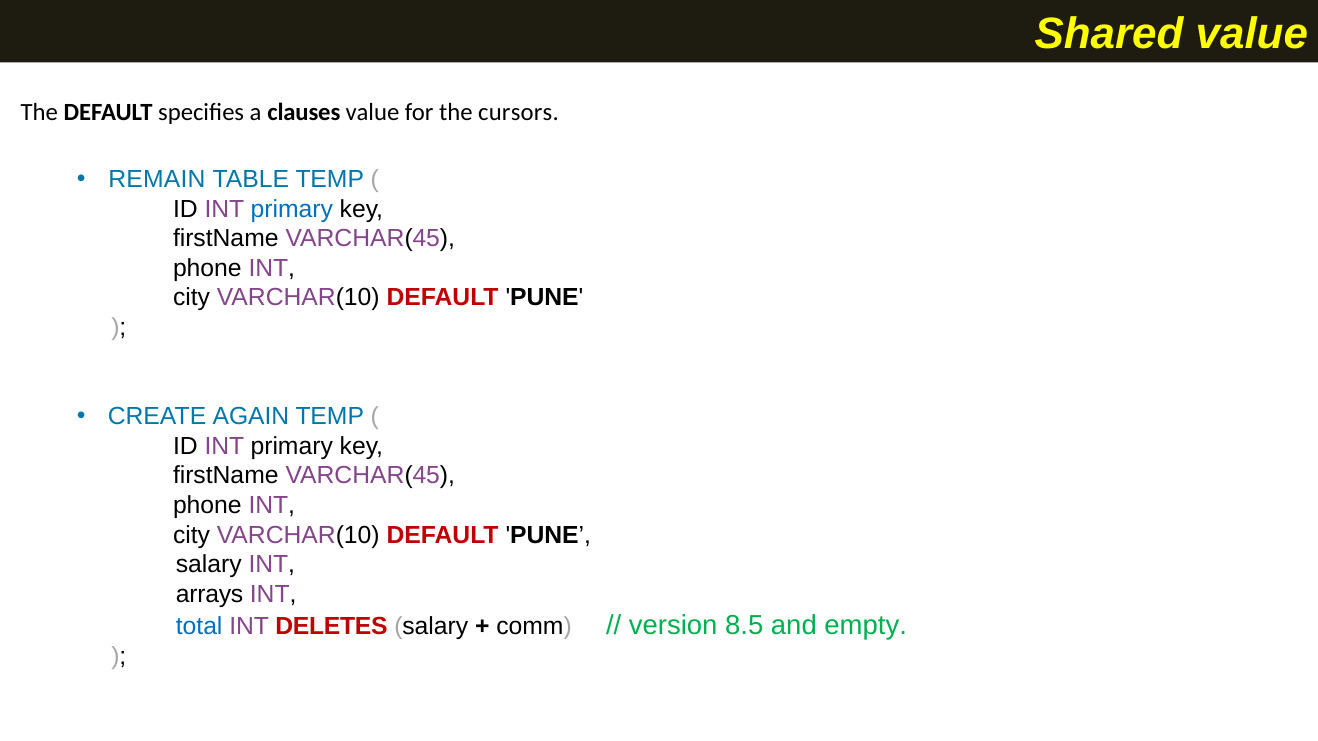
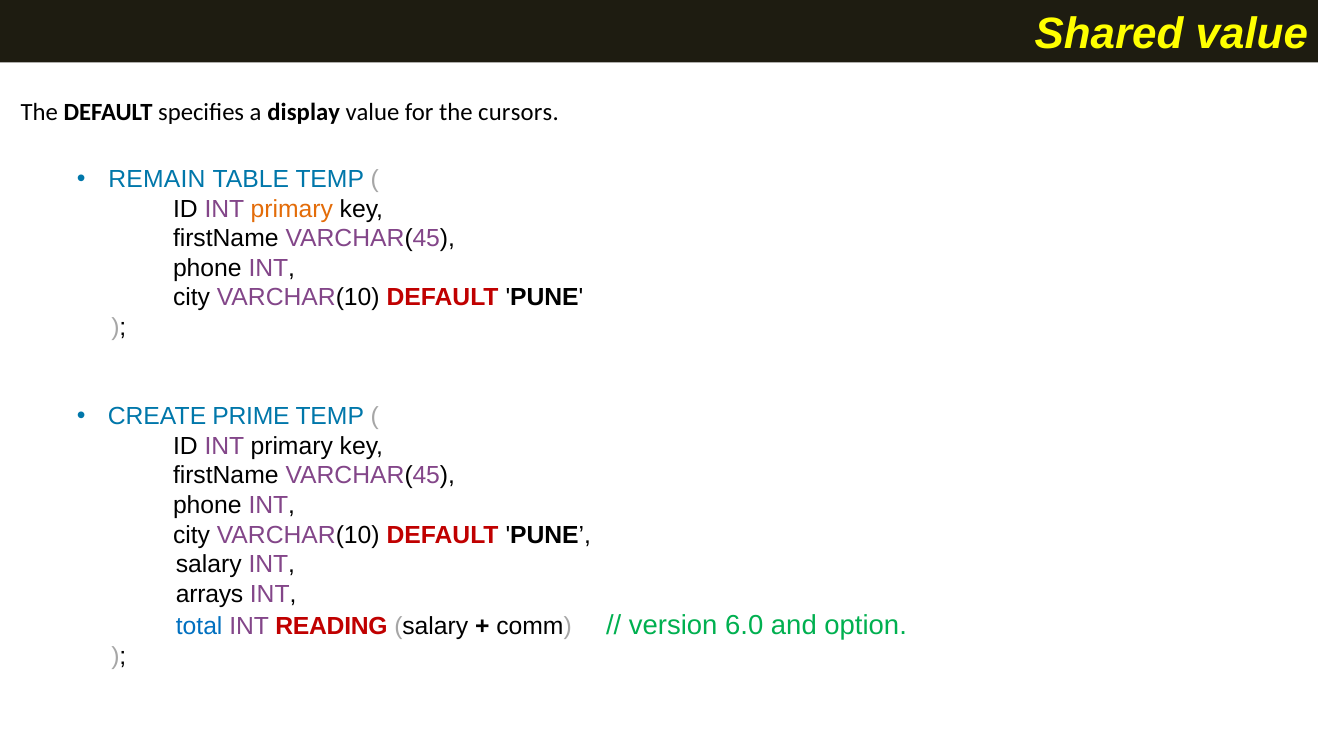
clauses: clauses -> display (304, 112)
primary colour: blue -> orange (292, 209)
AGAIN: AGAIN -> PRIME (251, 417)
DELETES: DELETES -> READING (331, 627)
8.5: 8.5 -> 6.0 (744, 626)
empty: empty -> option (866, 626)
